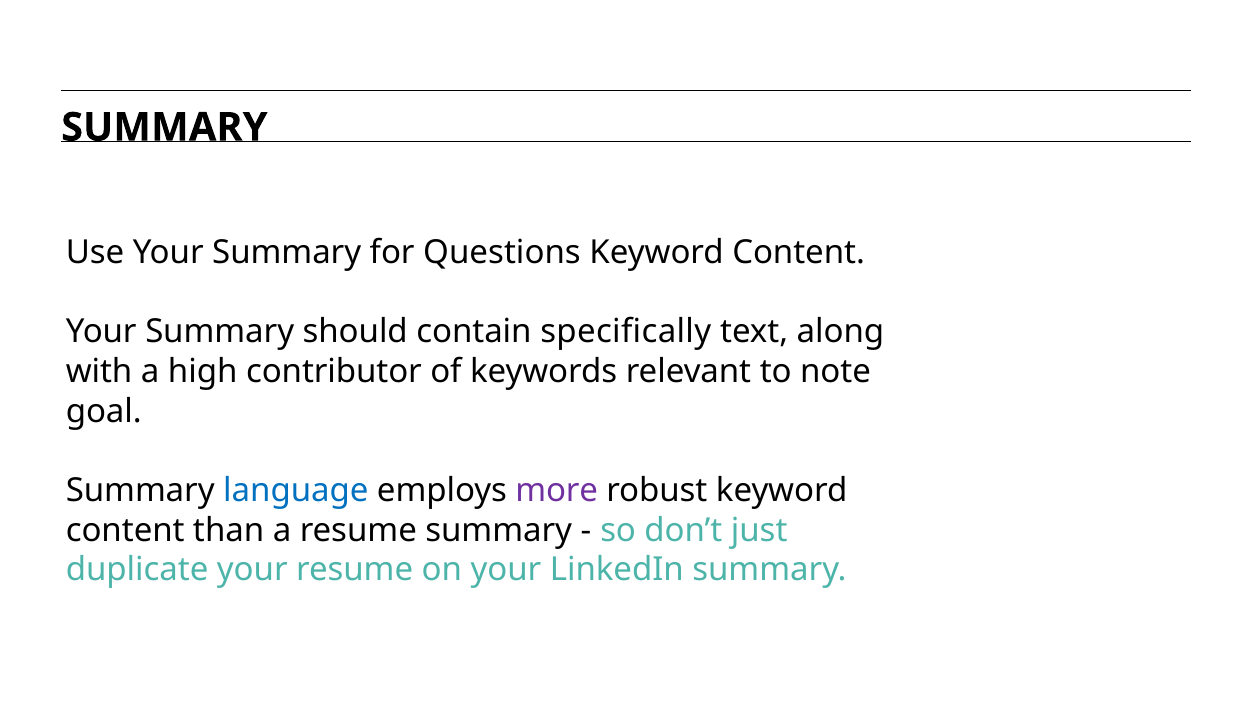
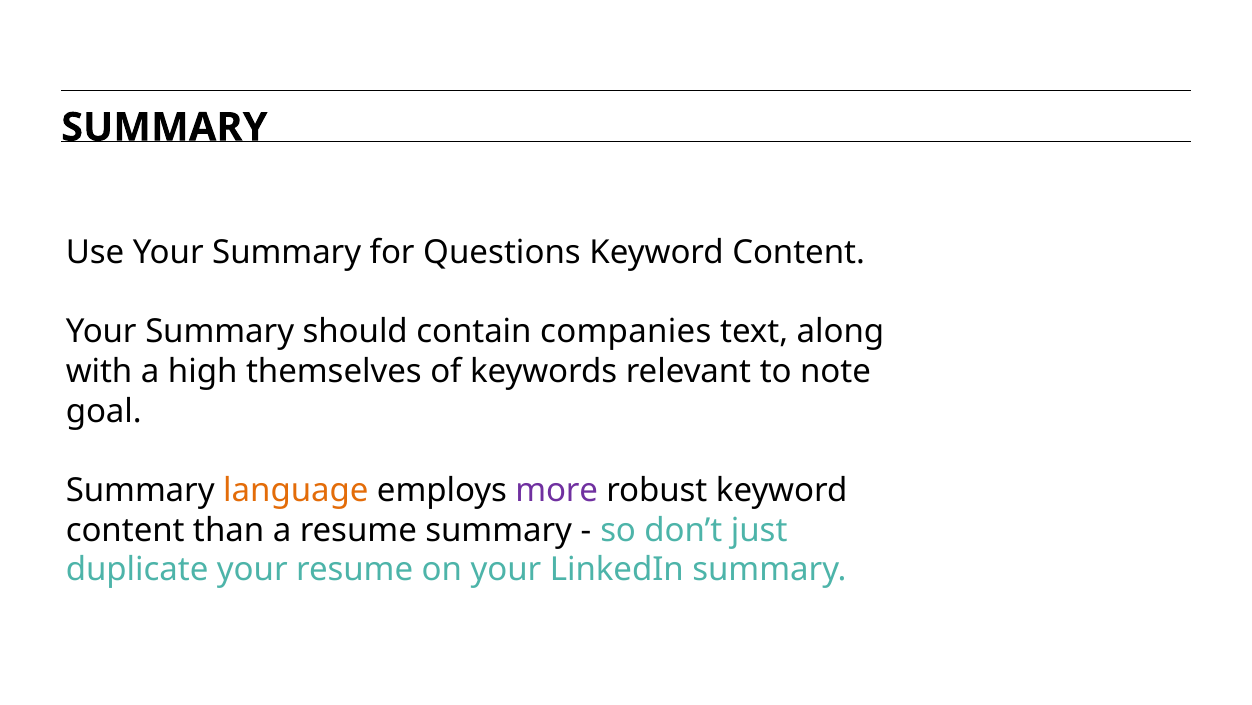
specifically: specifically -> companies (626, 331)
contributor: contributor -> themselves (334, 371)
language colour: blue -> orange (296, 490)
